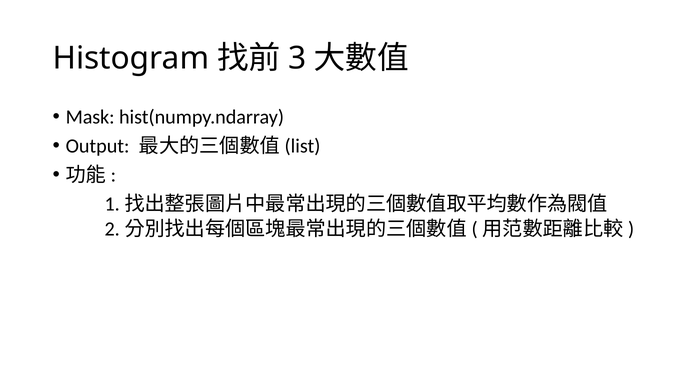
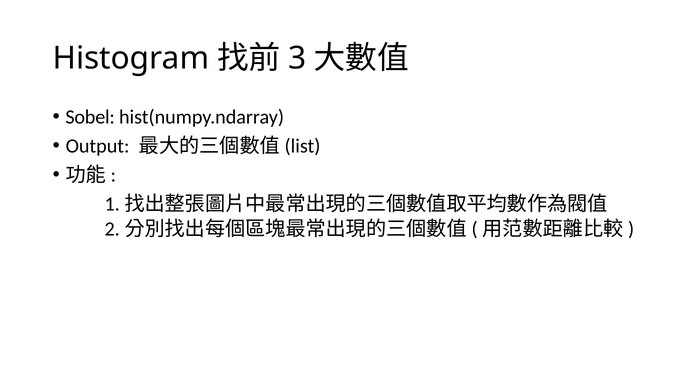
Mask: Mask -> Sobel (90, 117)
